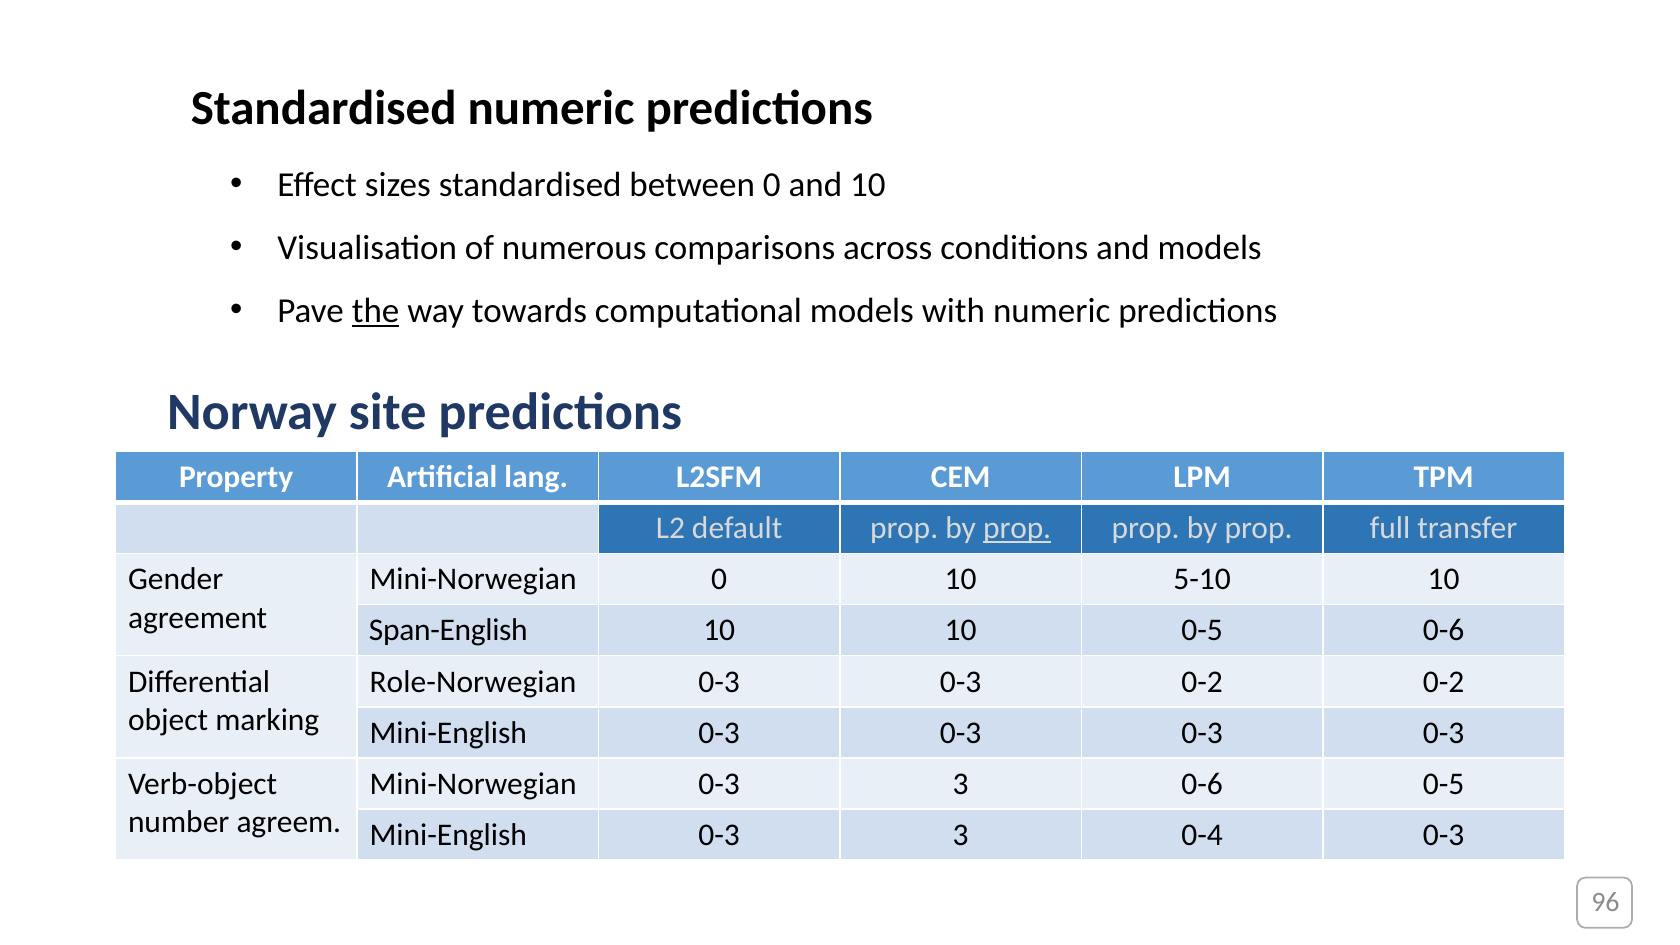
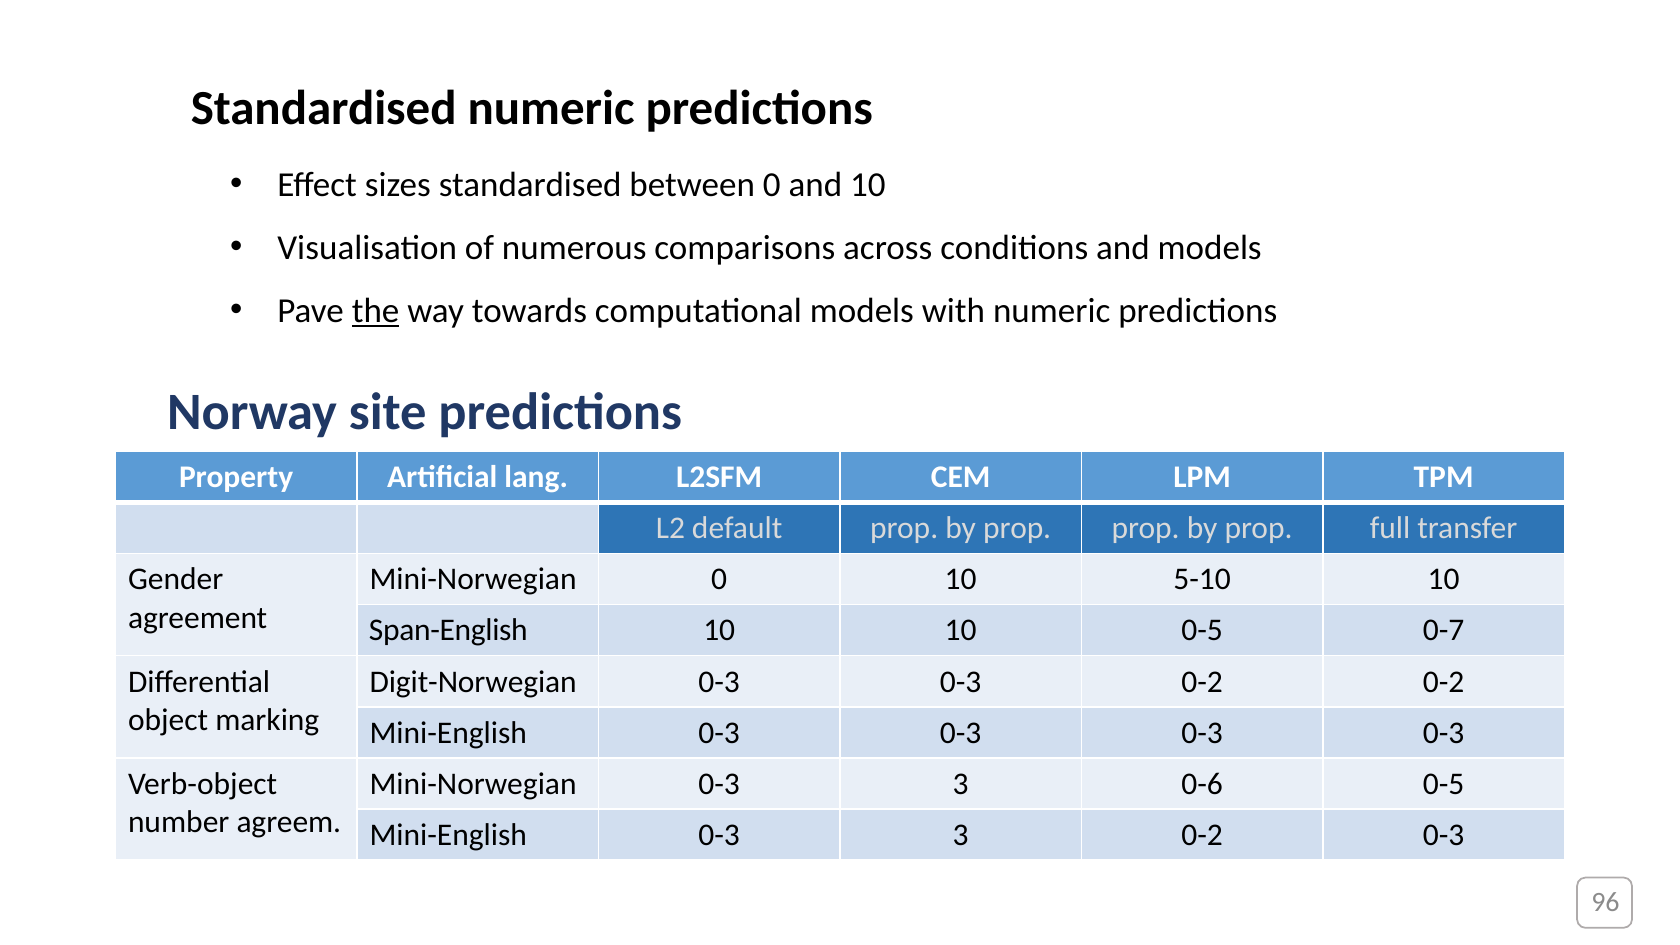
prop underline: present -> none (1017, 528)
0-5 0-6: 0-6 -> 0-7 (1444, 631)
Role-Norwegian: Role-Norwegian -> Digit-Norwegian (473, 682)
3 0-4: 0-4 -> 0-2 (1202, 835)
